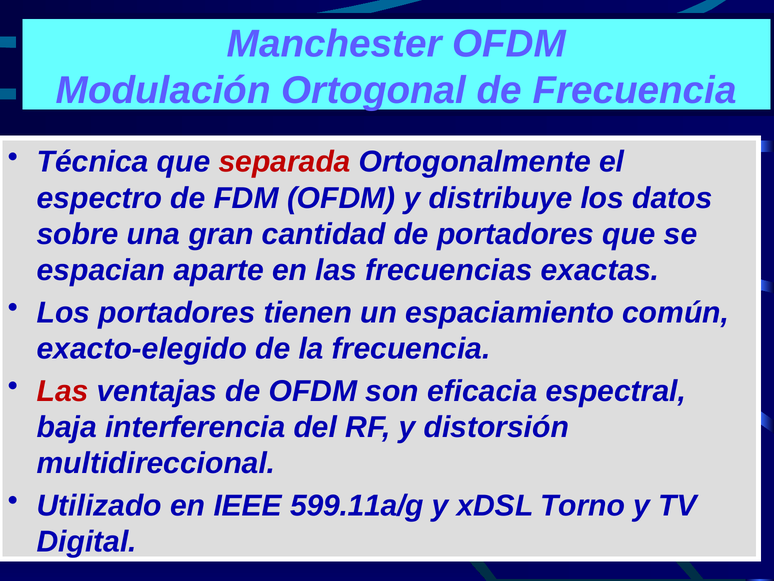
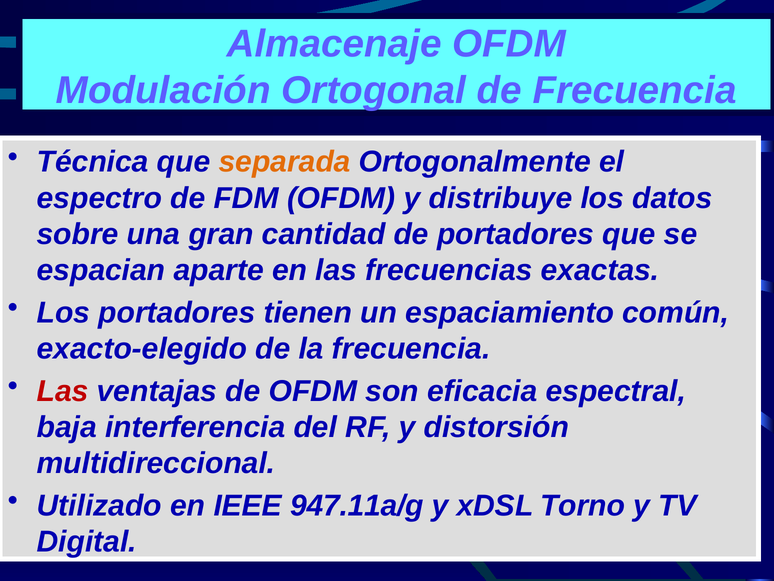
Manchester: Manchester -> Almacenaje (334, 44)
separada colour: red -> orange (285, 162)
599.11a/g: 599.11a/g -> 947.11a/g (357, 505)
